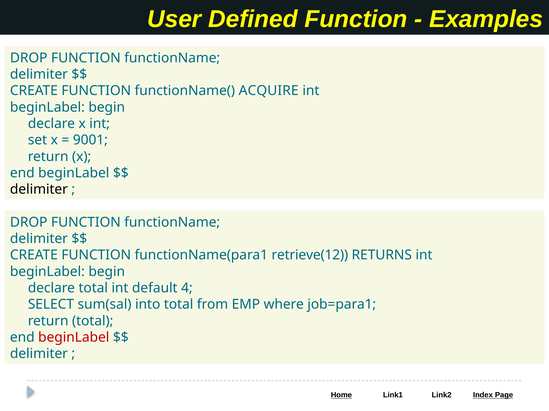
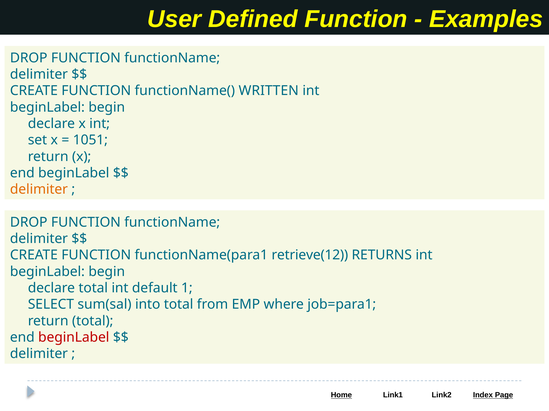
ACQUIRE: ACQUIRE -> WRITTEN (269, 91)
9001: 9001 -> 1051 (90, 140)
delimiter colour: black -> orange (39, 190)
4: 4 -> 1 (187, 289)
